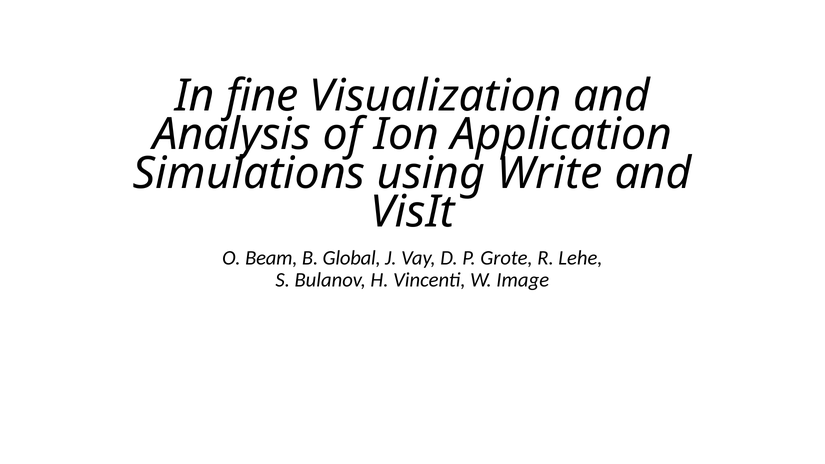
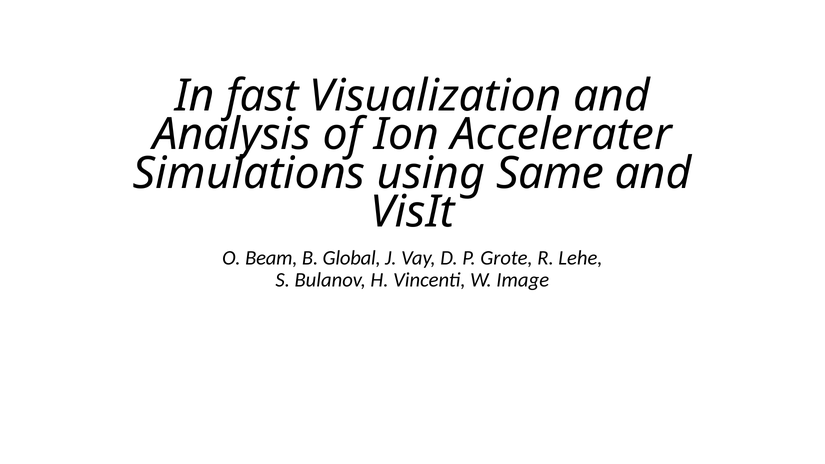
fine: fine -> fast (262, 96)
Application: Application -> Accelerater (561, 135)
Write: Write -> Same (550, 173)
